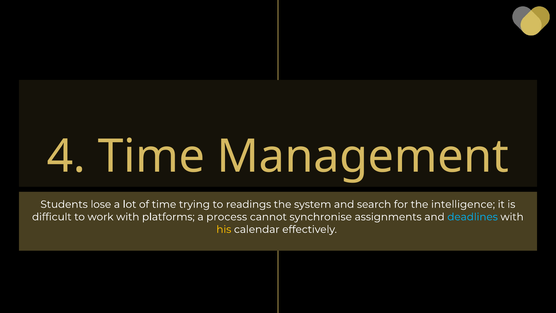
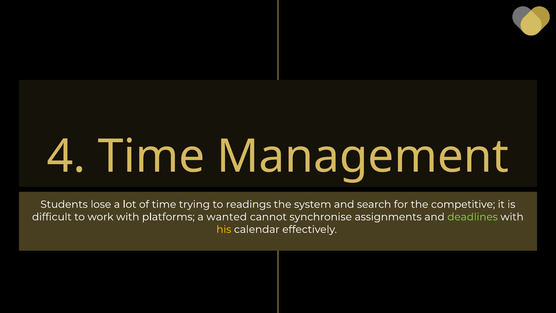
intelligence: intelligence -> competitive (463, 204)
process: process -> wanted (227, 217)
deadlines colour: light blue -> light green (473, 217)
